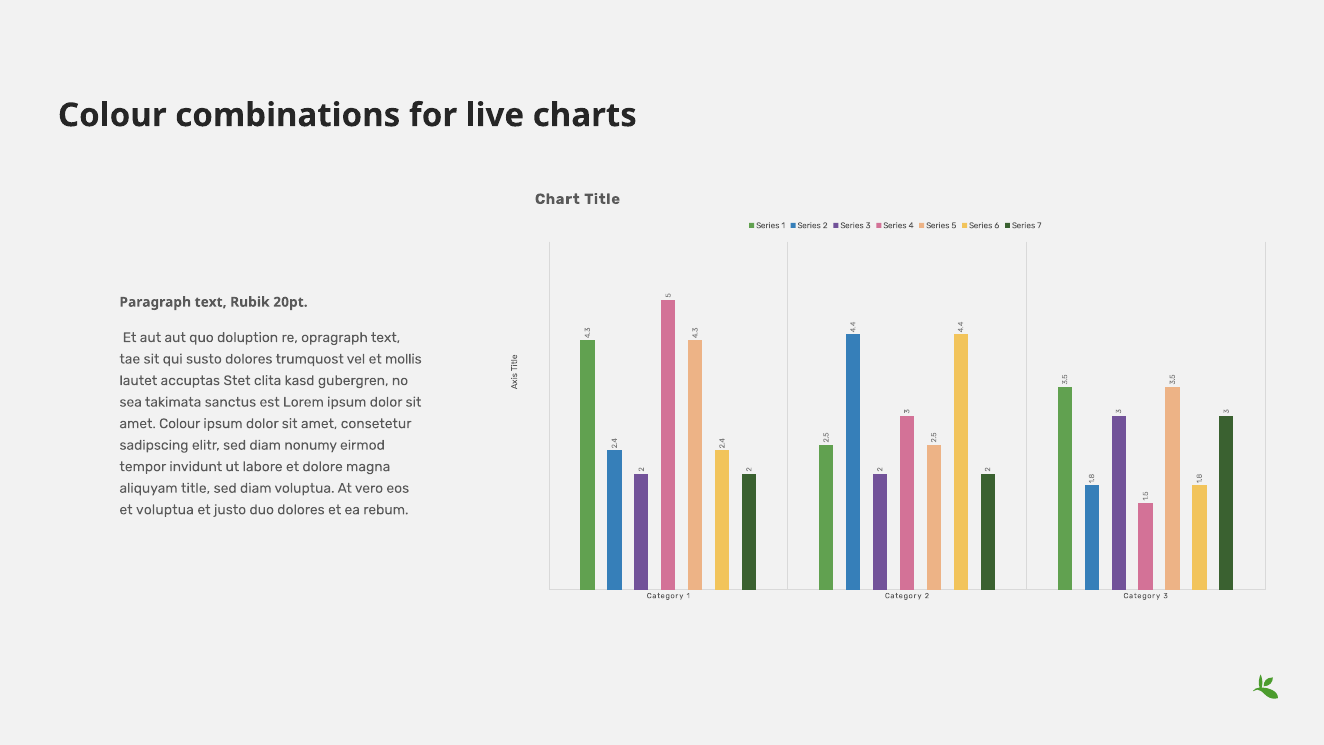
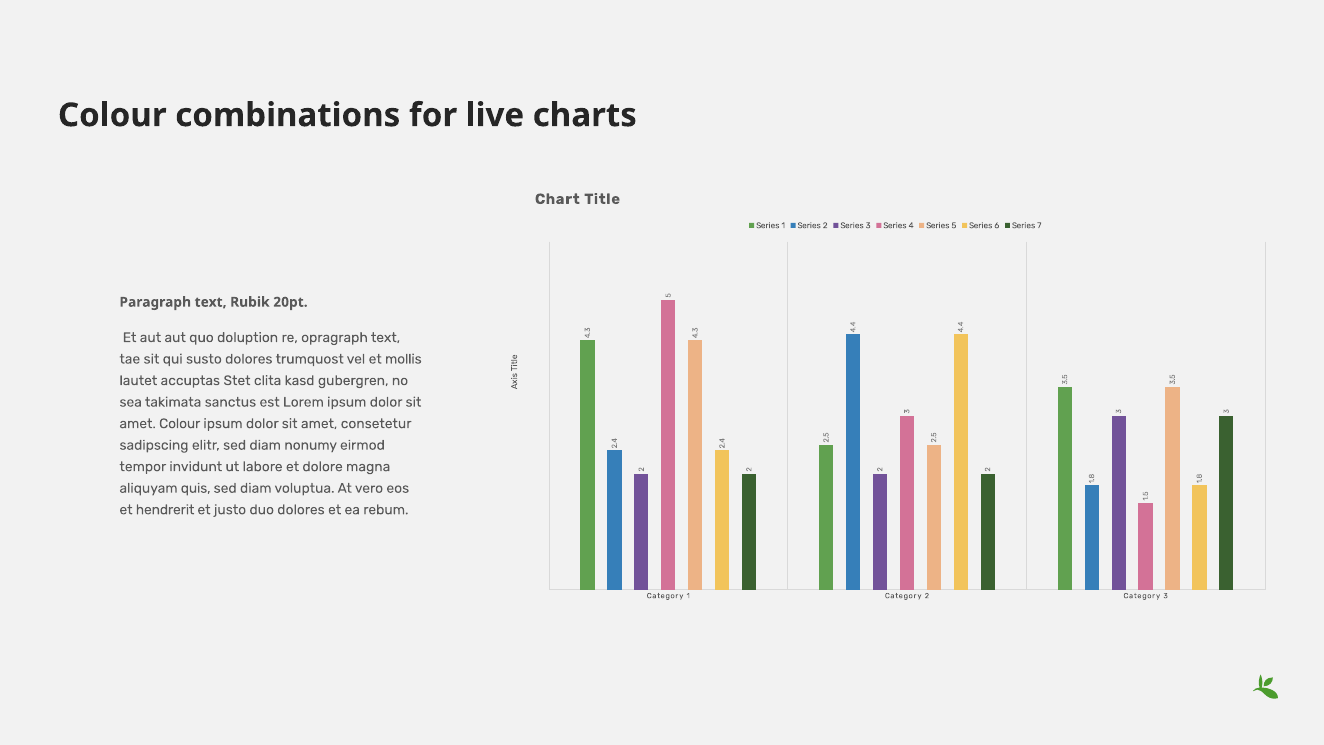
aliquyam title: title -> quis (196, 488)
et voluptua: voluptua -> hendrerit (165, 510)
